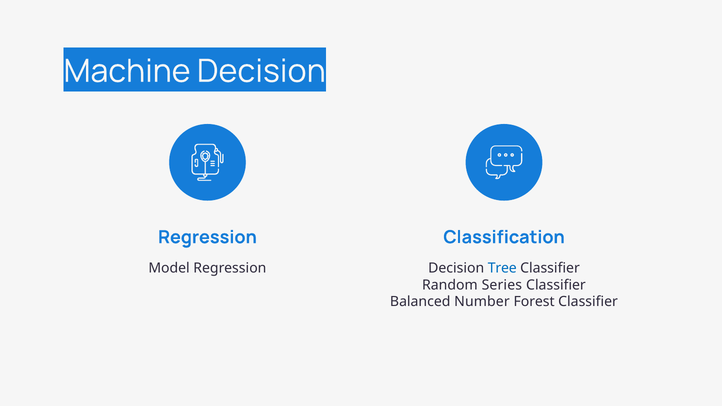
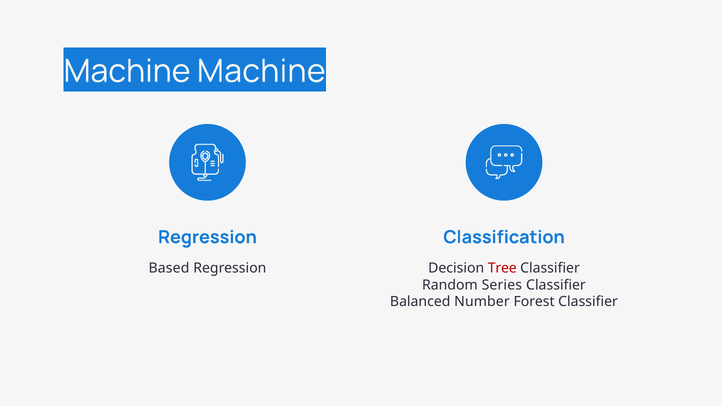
Machine Decision: Decision -> Machine (261, 71)
Model: Model -> Based (169, 268)
Tree colour: blue -> red (502, 268)
